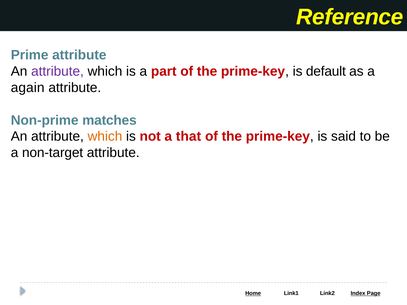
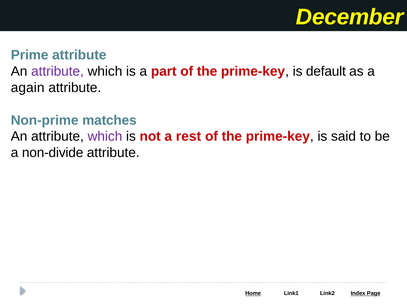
Reference: Reference -> December (350, 17)
which colour: orange -> purple (105, 137)
that: that -> rest (189, 137)
non-target: non-target -> non-divide (53, 153)
